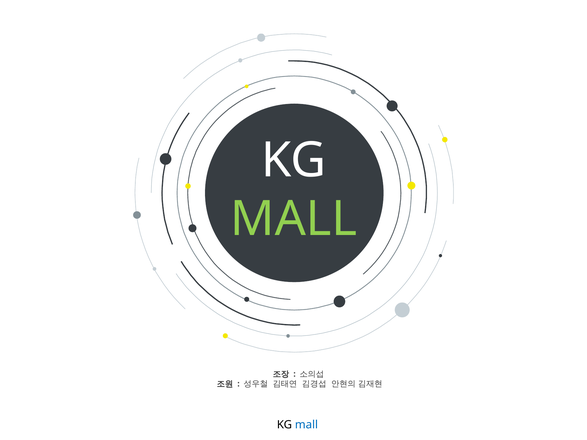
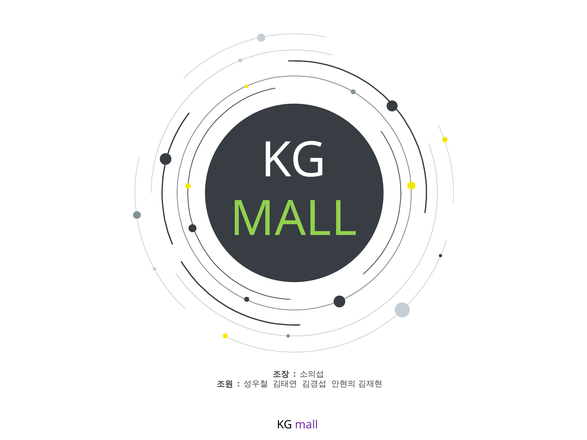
mall colour: blue -> purple (306, 425)
